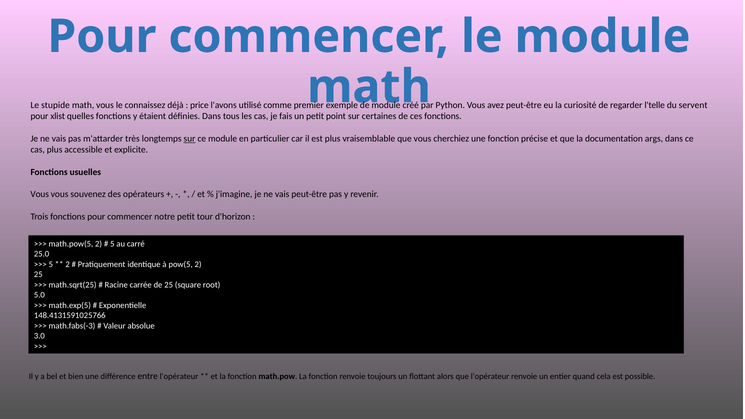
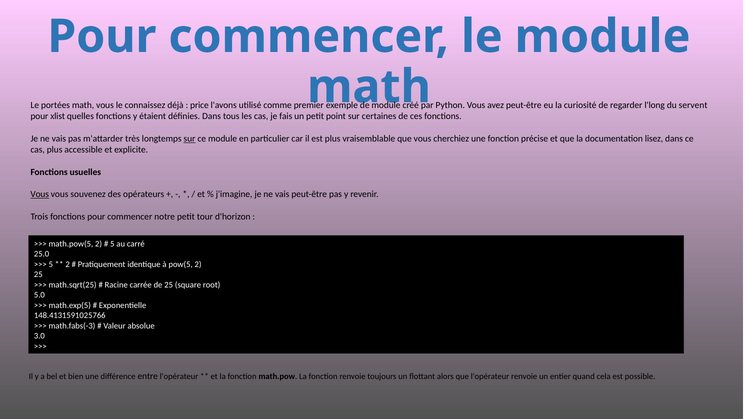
stupide: stupide -> portées (56, 105)
l'telle: l'telle -> l'long (655, 105)
args: args -> lisez (654, 139)
Vous underline: none -> present (40, 194)
